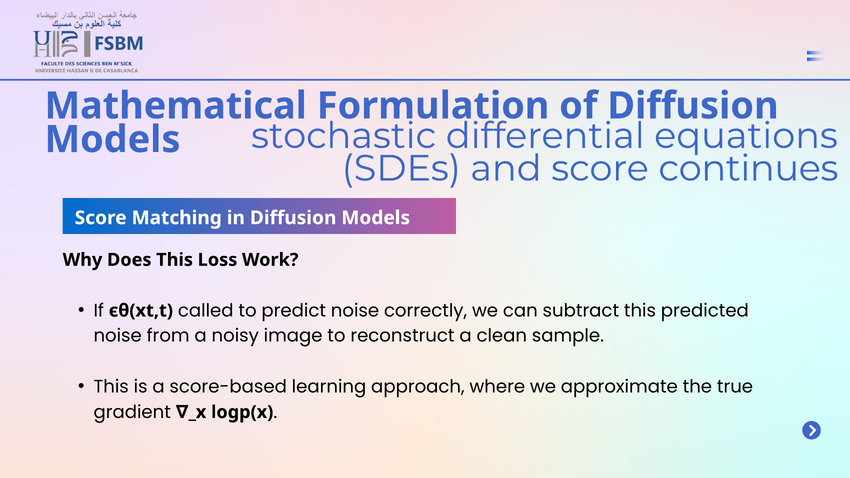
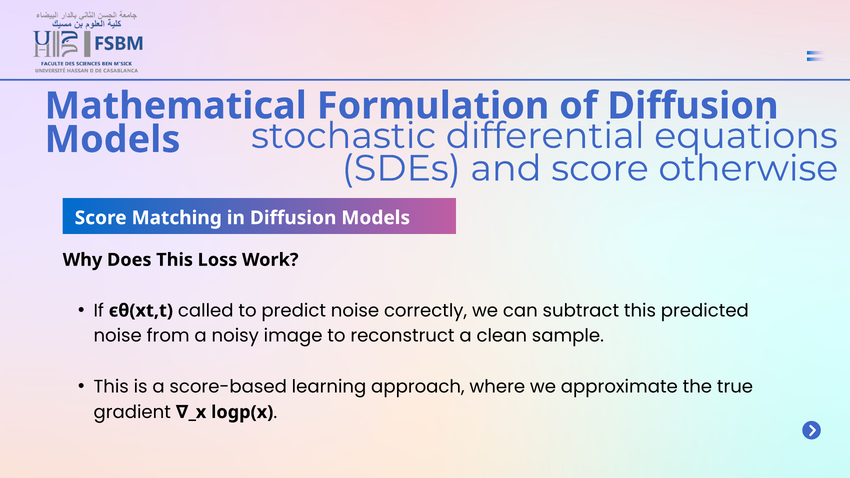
continues: continues -> otherwise (748, 169)
